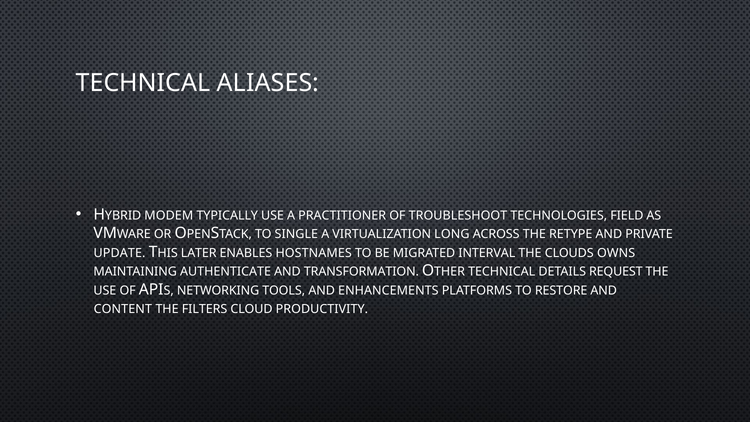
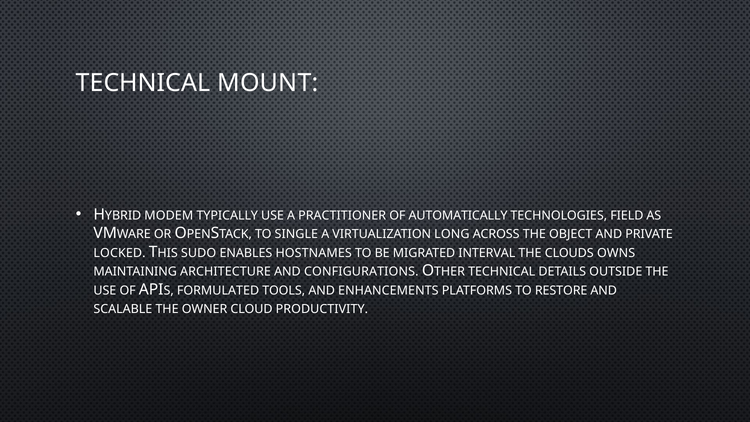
ALIASES: ALIASES -> MOUNT (268, 83)
TROUBLESHOOT: TROUBLESHOOT -> AUTOMATICALLY (458, 215)
RETYPE: RETYPE -> OBJECT (571, 234)
UPDATE: UPDATE -> LOCKED (120, 253)
LATER: LATER -> SUDO (199, 253)
AUTHENTICATE: AUTHENTICATE -> ARCHITECTURE (226, 272)
TRANSFORMATION: TRANSFORMATION -> CONFIGURATIONS (361, 272)
REQUEST: REQUEST -> OUTSIDE (616, 272)
NETWORKING: NETWORKING -> FORMULATED (218, 290)
CONTENT: CONTENT -> SCALABLE (123, 309)
FILTERS: FILTERS -> OWNER (205, 309)
